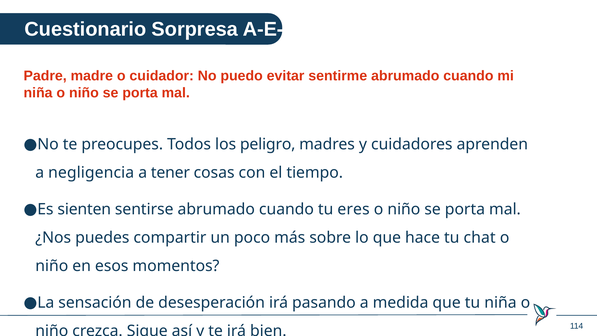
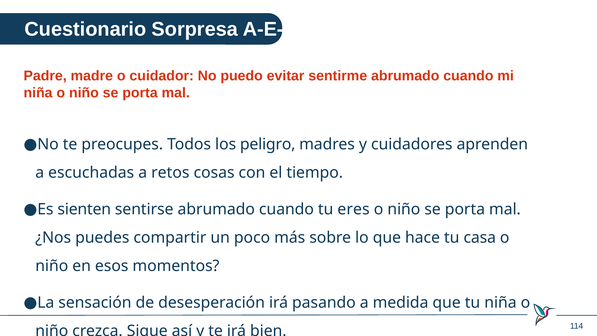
negligencia: negligencia -> escuchadas (91, 172)
tener: tener -> retos (170, 172)
chat: chat -> casa (480, 237)
